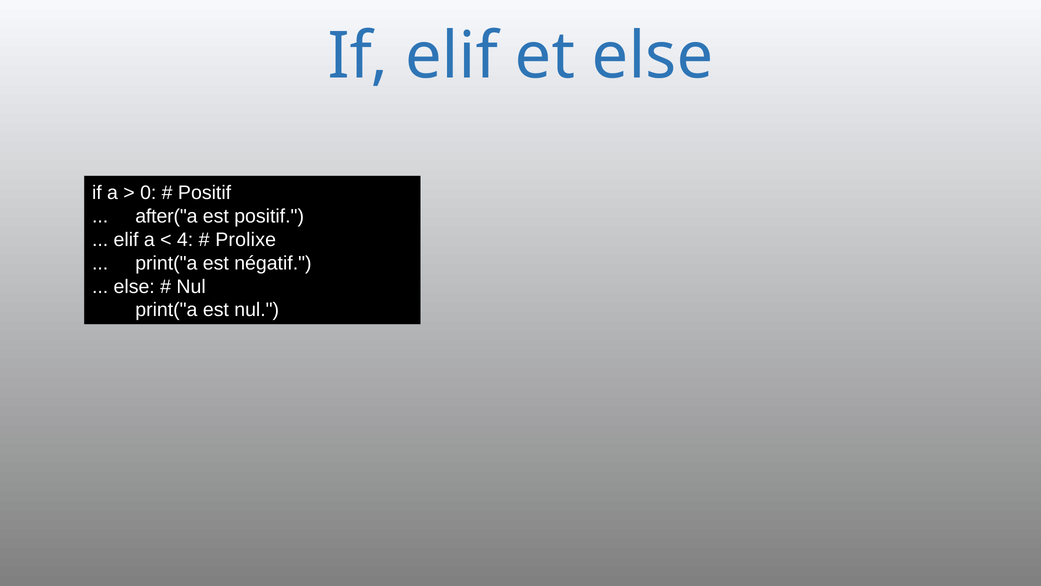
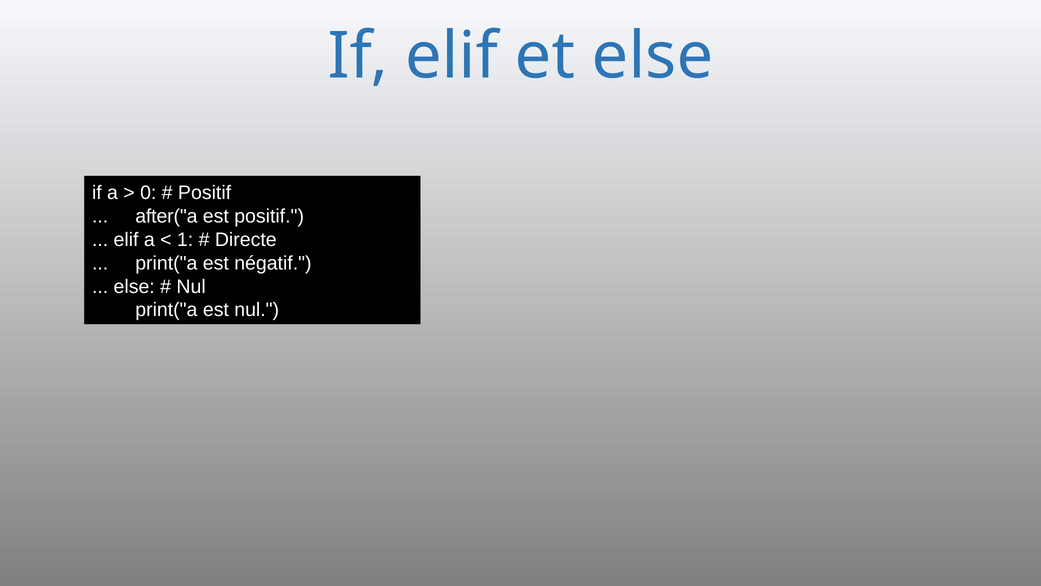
4: 4 -> 1 (185, 239)
Prolixe: Prolixe -> Directe (246, 239)
